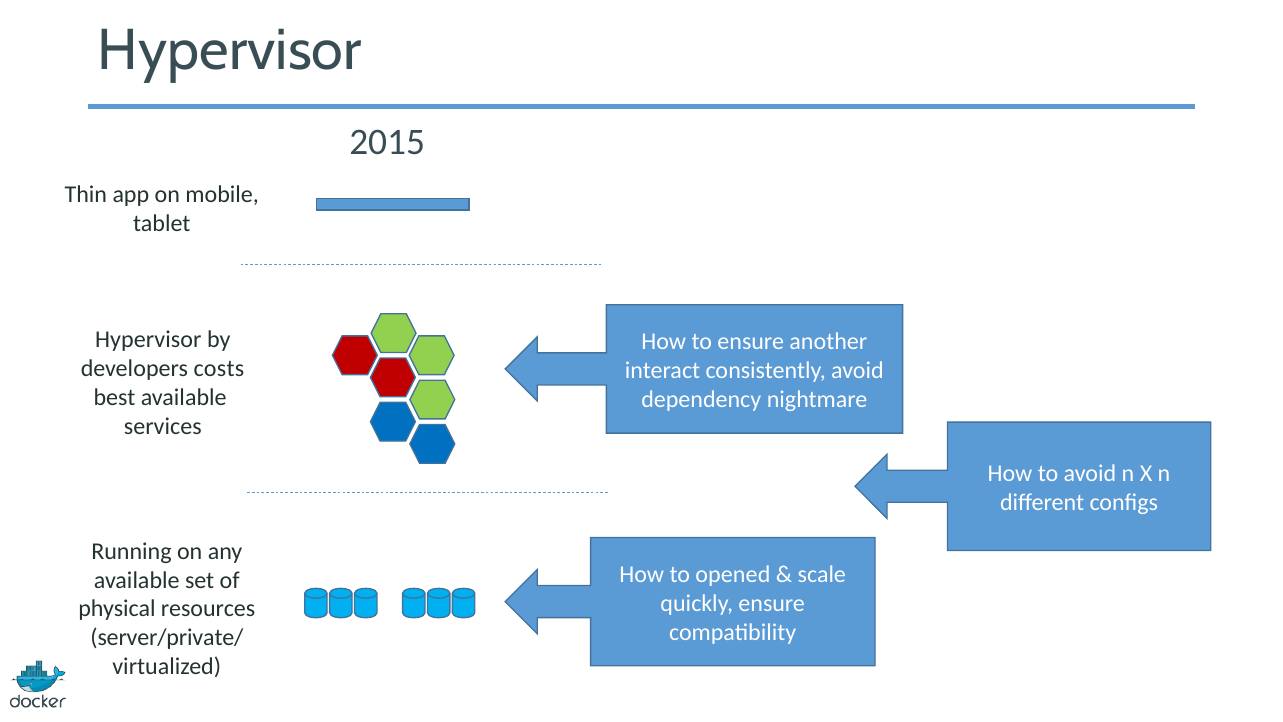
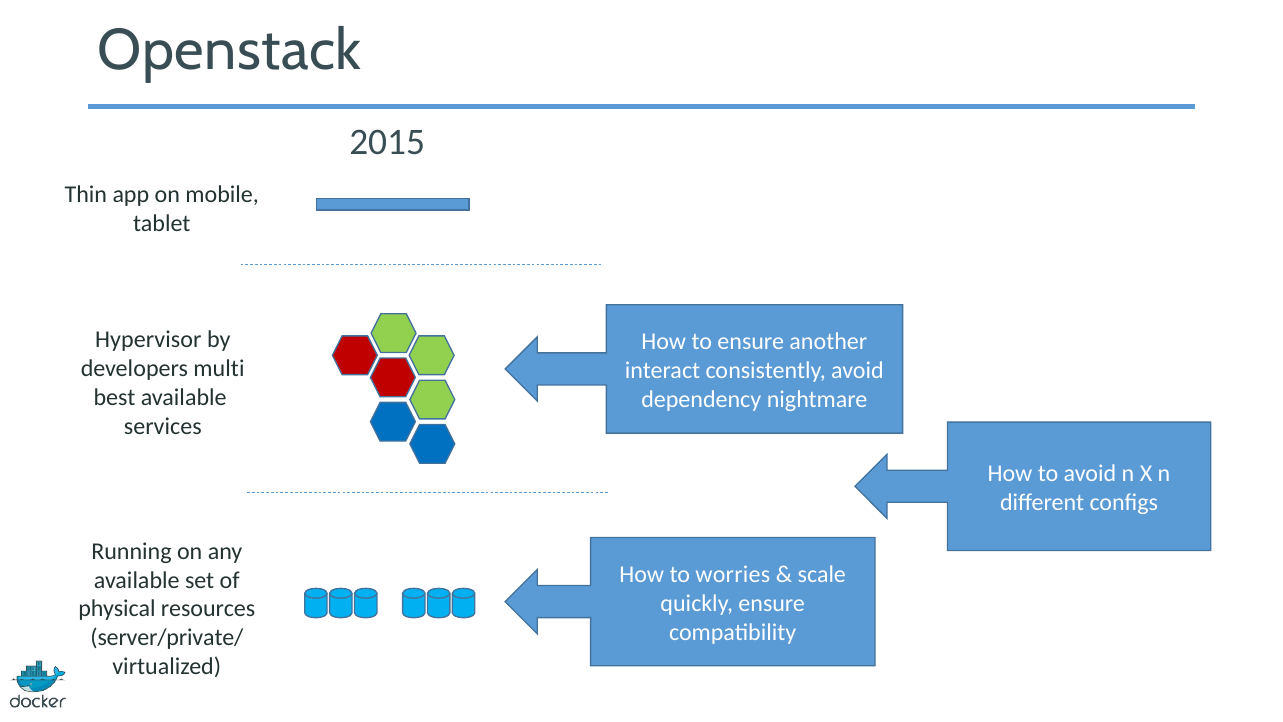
Hypervisor: Hypervisor -> Openstack (230, 50)
costs: costs -> multi (219, 368)
opened: opened -> worries (733, 574)
